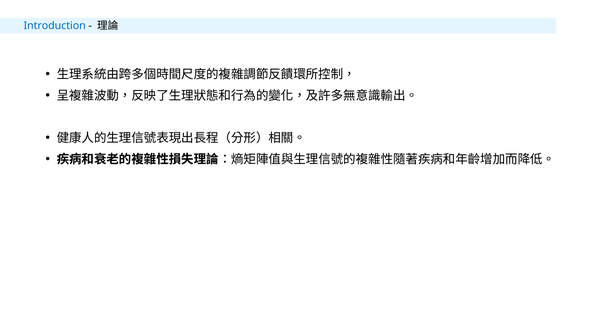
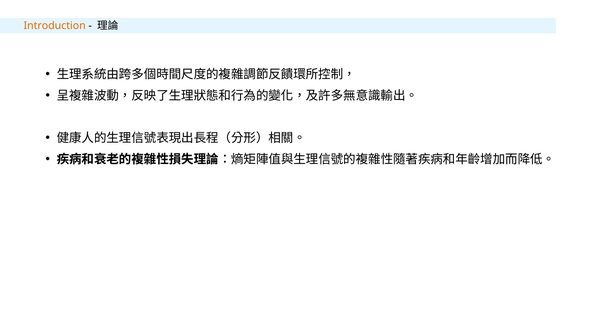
Introduction colour: blue -> orange (55, 26)
